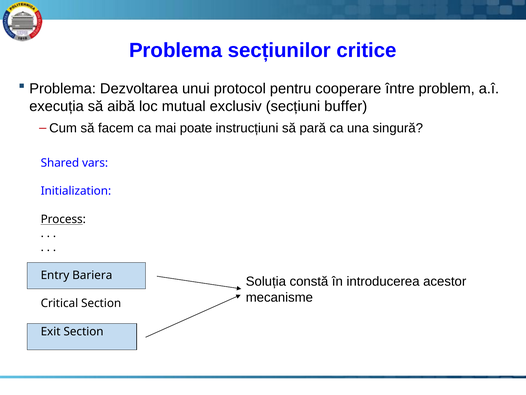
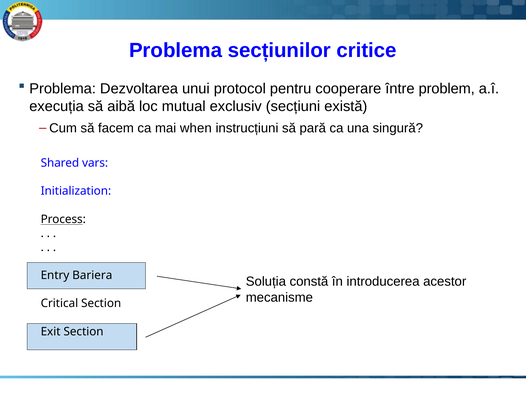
buffer: buffer -> există (346, 106)
poate: poate -> when (196, 128)
